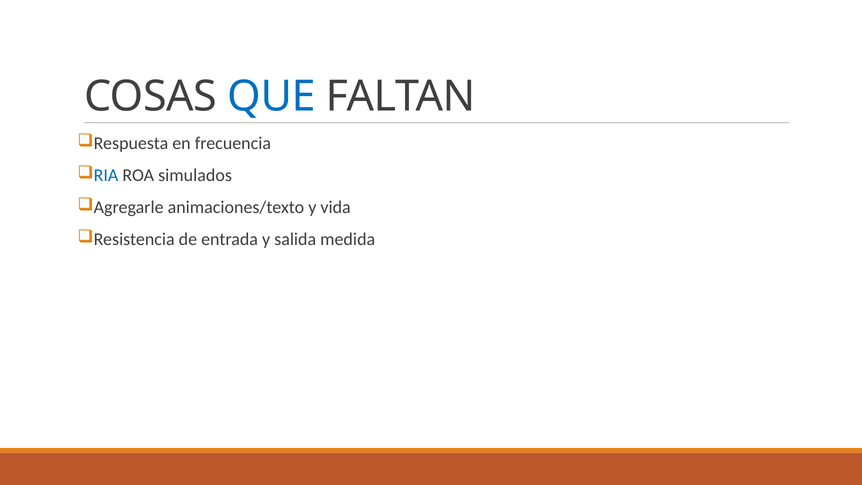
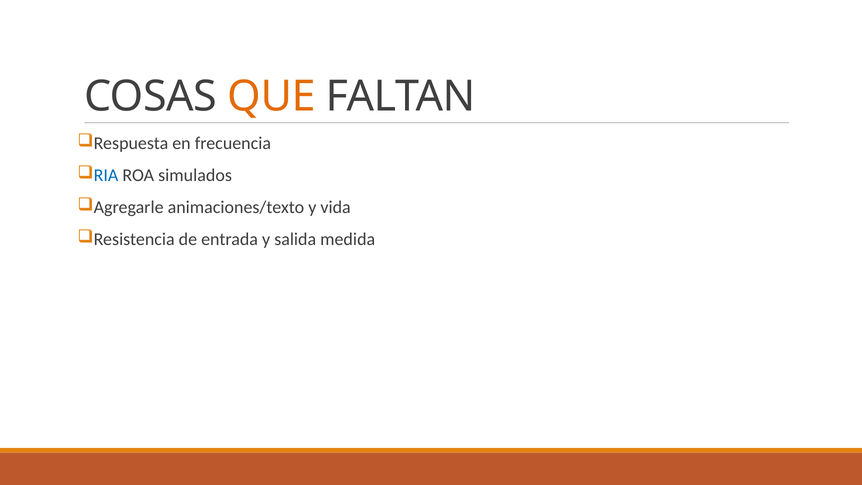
QUE colour: blue -> orange (272, 97)
